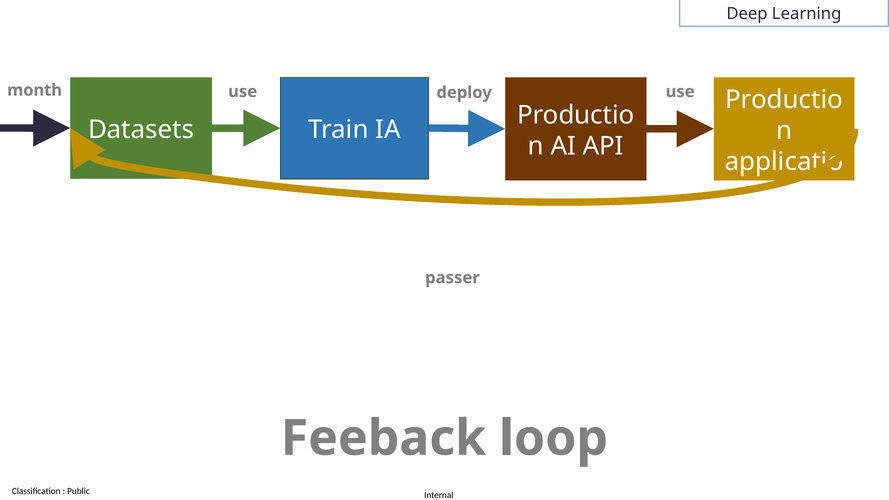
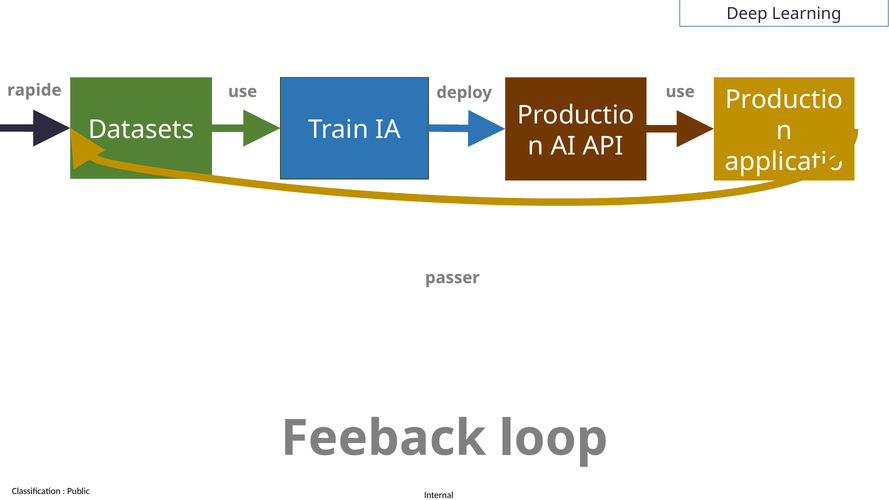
month: month -> rapide (34, 90)
